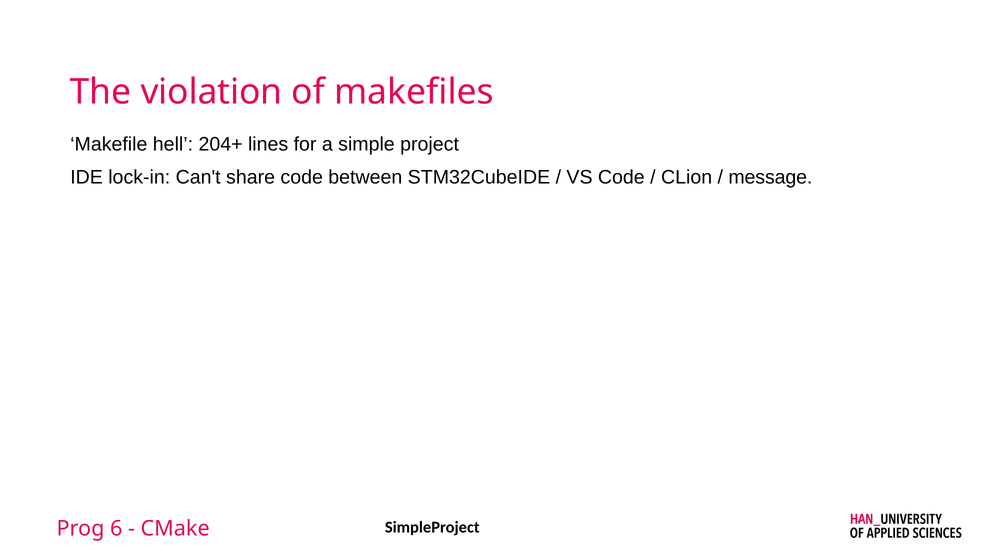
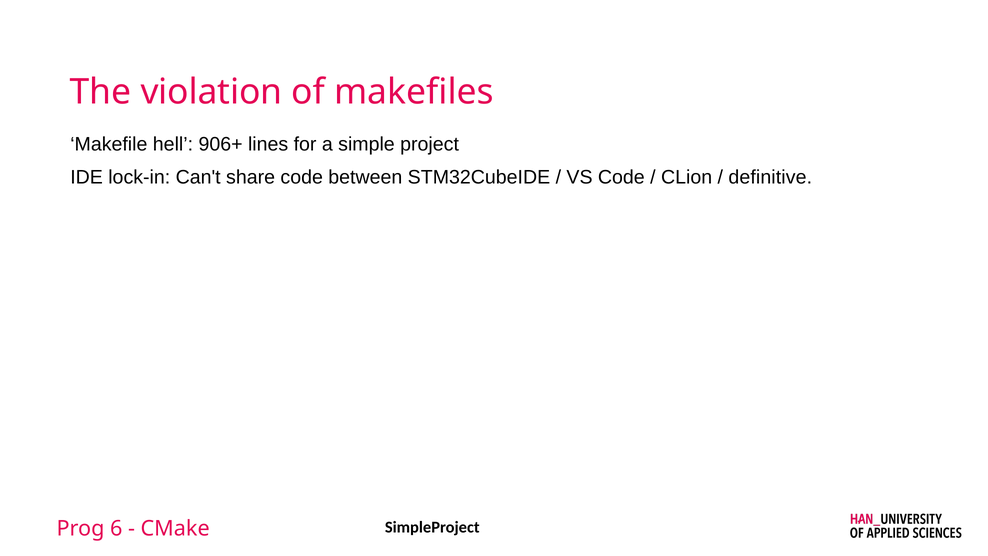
204+: 204+ -> 906+ (221, 144)
message: message -> definitive (770, 177)
